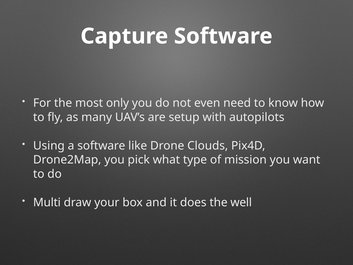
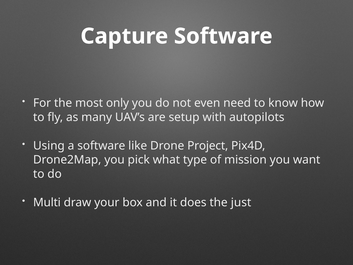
Clouds: Clouds -> Project (208, 146)
well: well -> just (241, 202)
